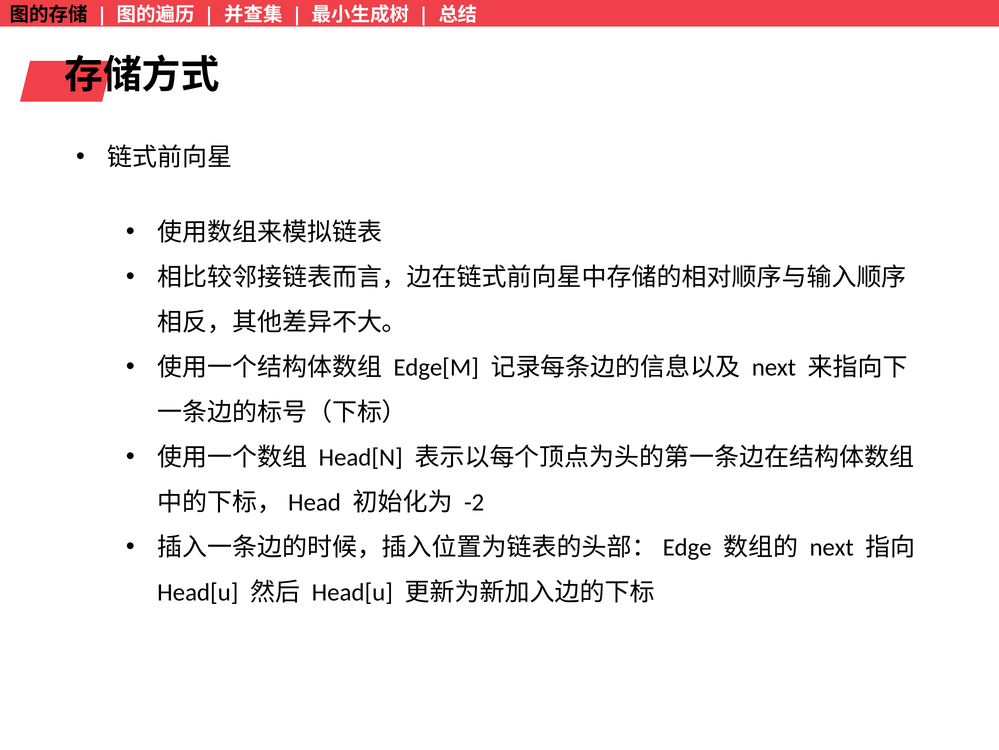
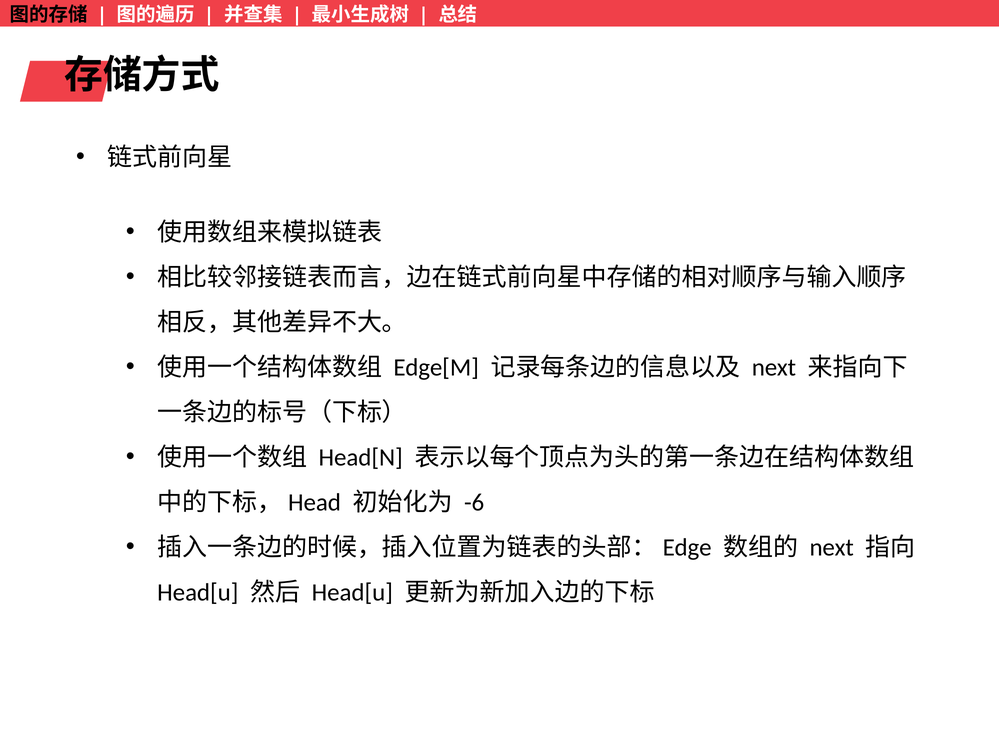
-2: -2 -> -6 (474, 502)
